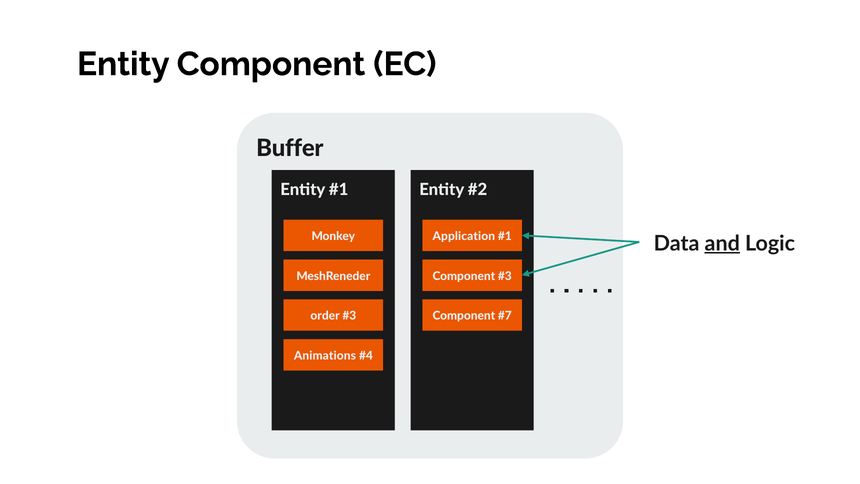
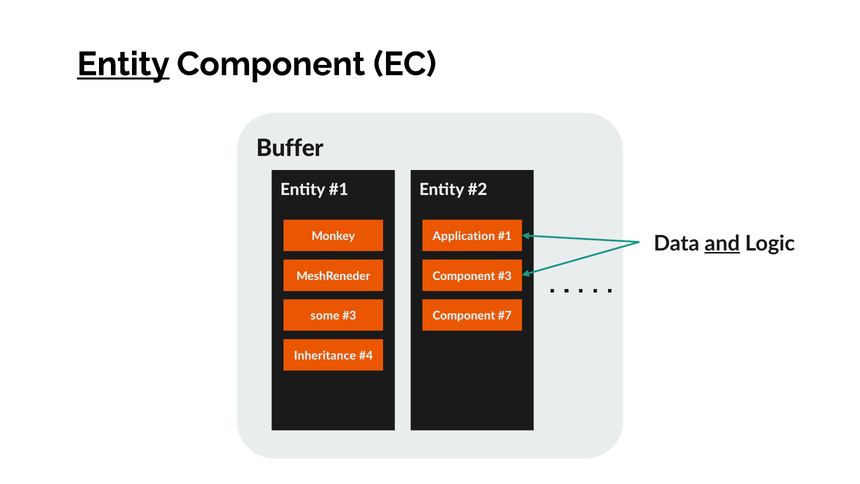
Entity underline: none -> present (123, 64)
order: order -> some (325, 316)
Animations: Animations -> Inheritance (325, 356)
